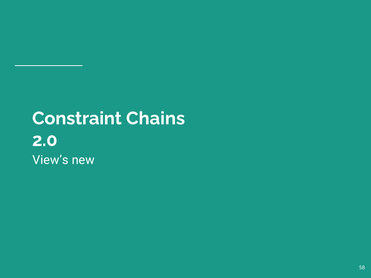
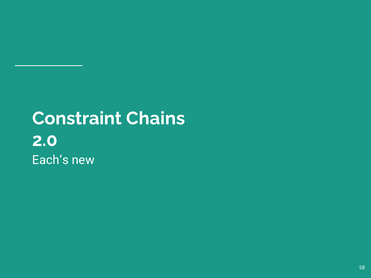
View’s: View’s -> Each’s (50, 160)
